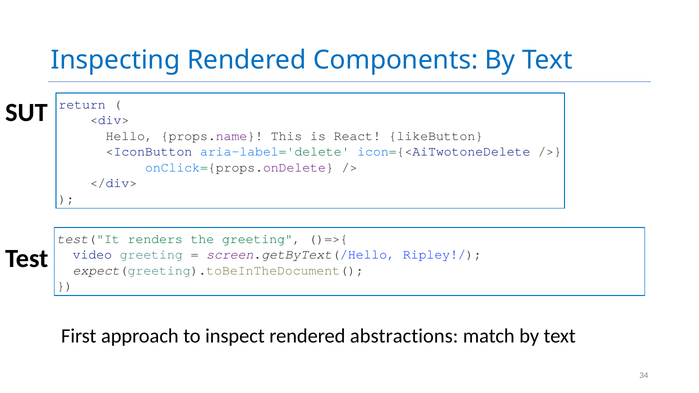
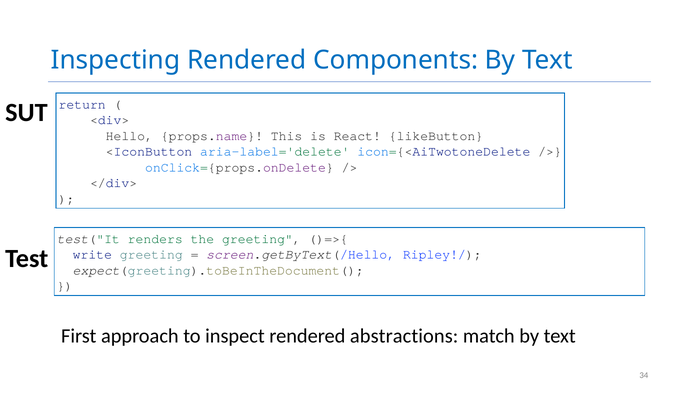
video: video -> write (92, 255)
